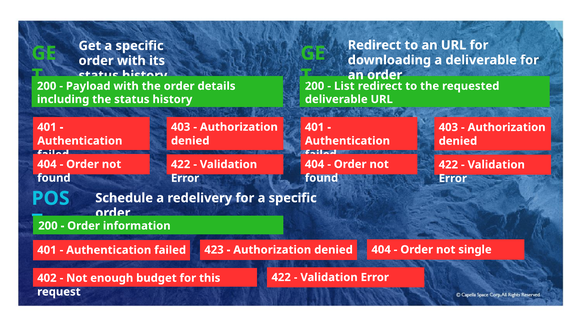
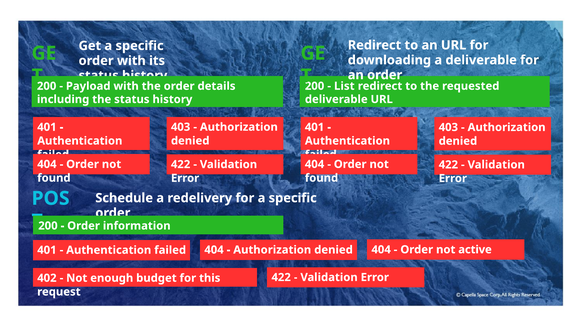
single: single -> active (475, 249)
failed 423: 423 -> 404 (214, 250)
